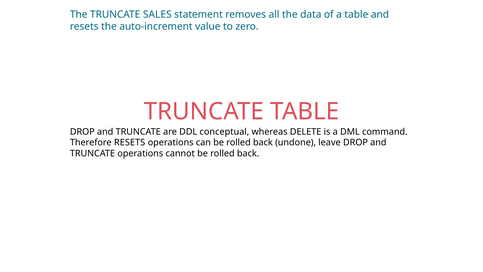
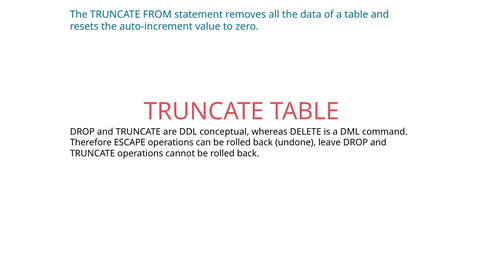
SALES: SALES -> FROM (157, 15)
Therefore RESETS: RESETS -> ESCAPE (130, 142)
